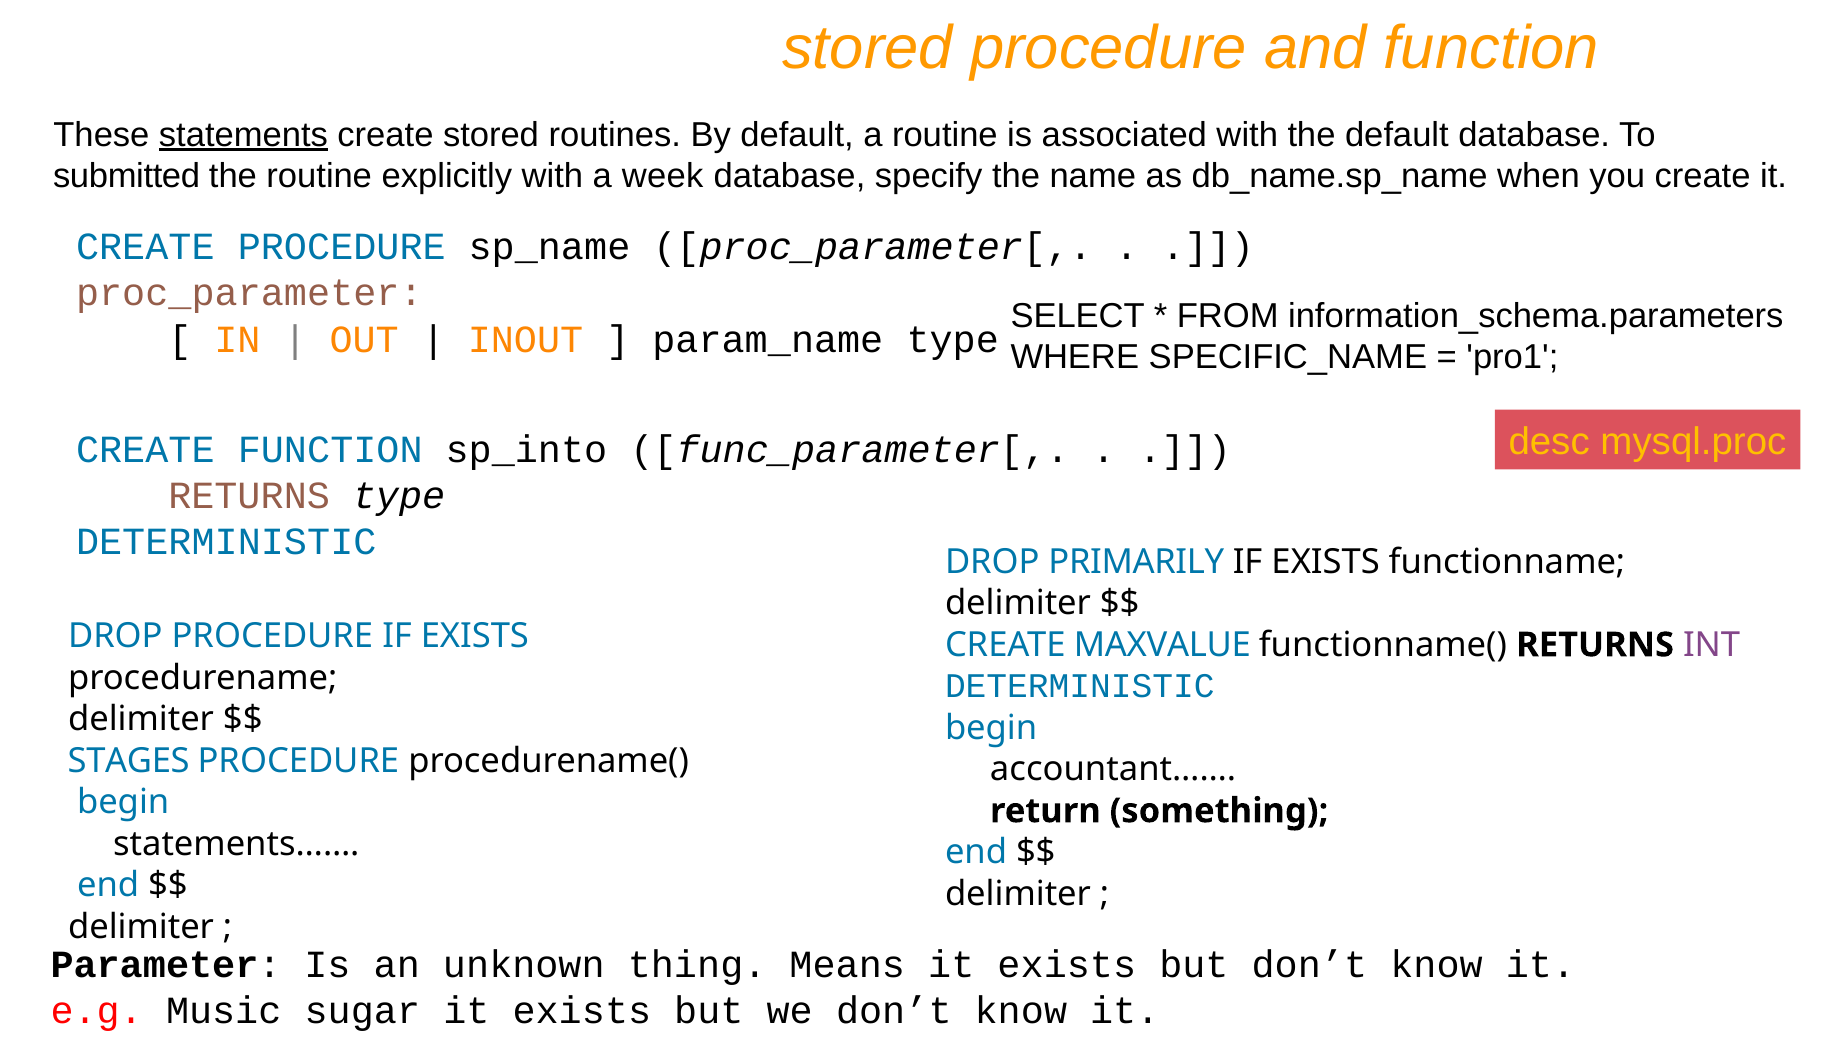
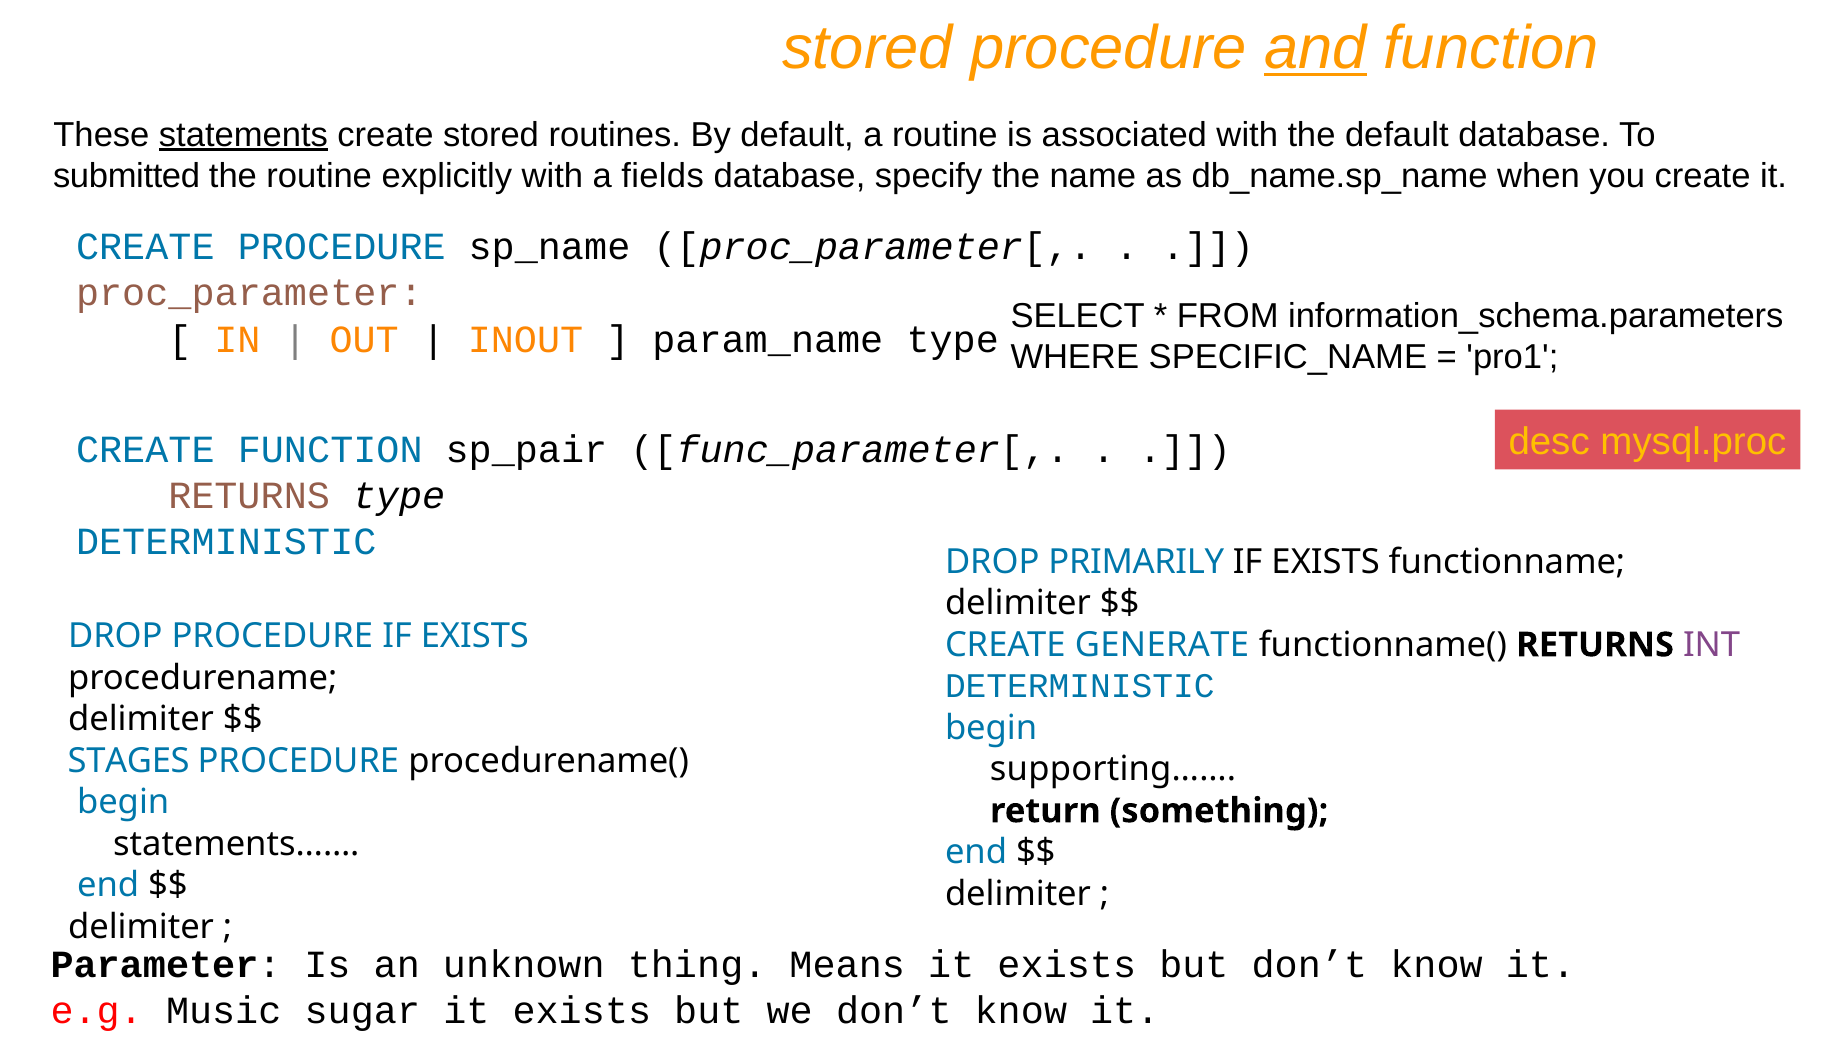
and underline: none -> present (1315, 48)
week: week -> fields (663, 176)
sp_into: sp_into -> sp_pair (526, 450)
MAXVALUE: MAXVALUE -> GENERATE (1162, 645)
accountant……: accountant…… -> supporting…… (1113, 770)
